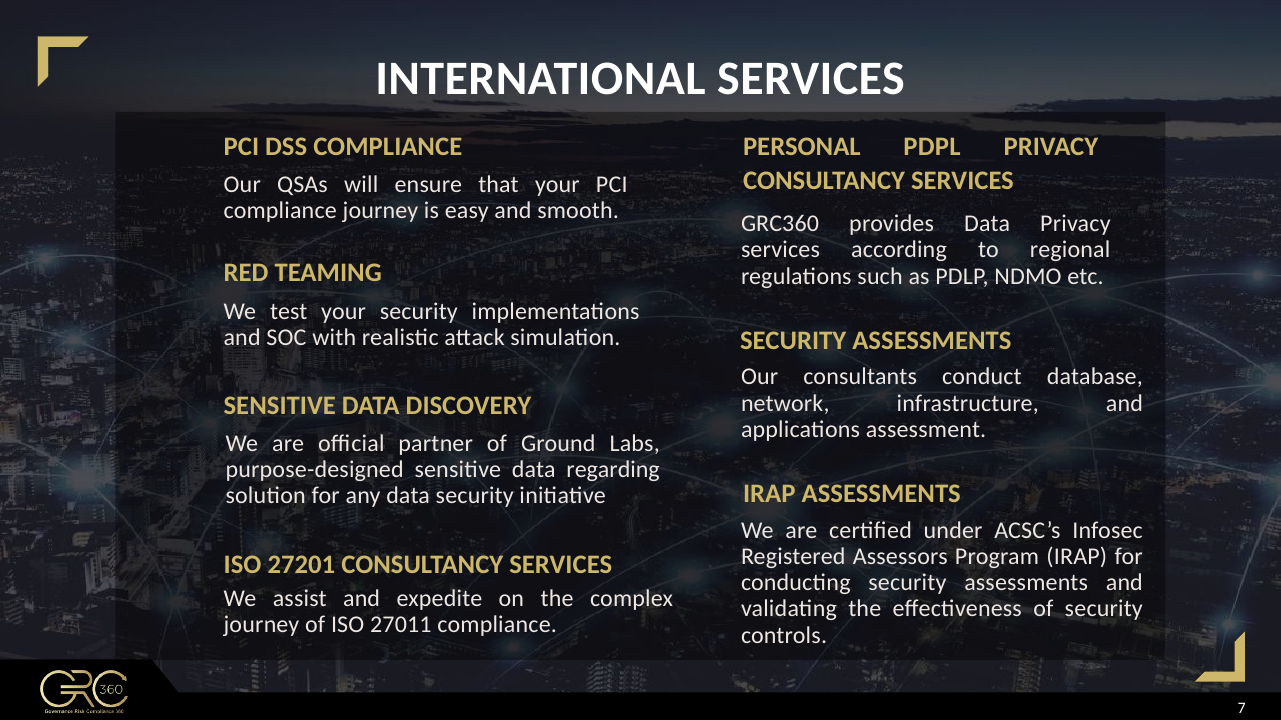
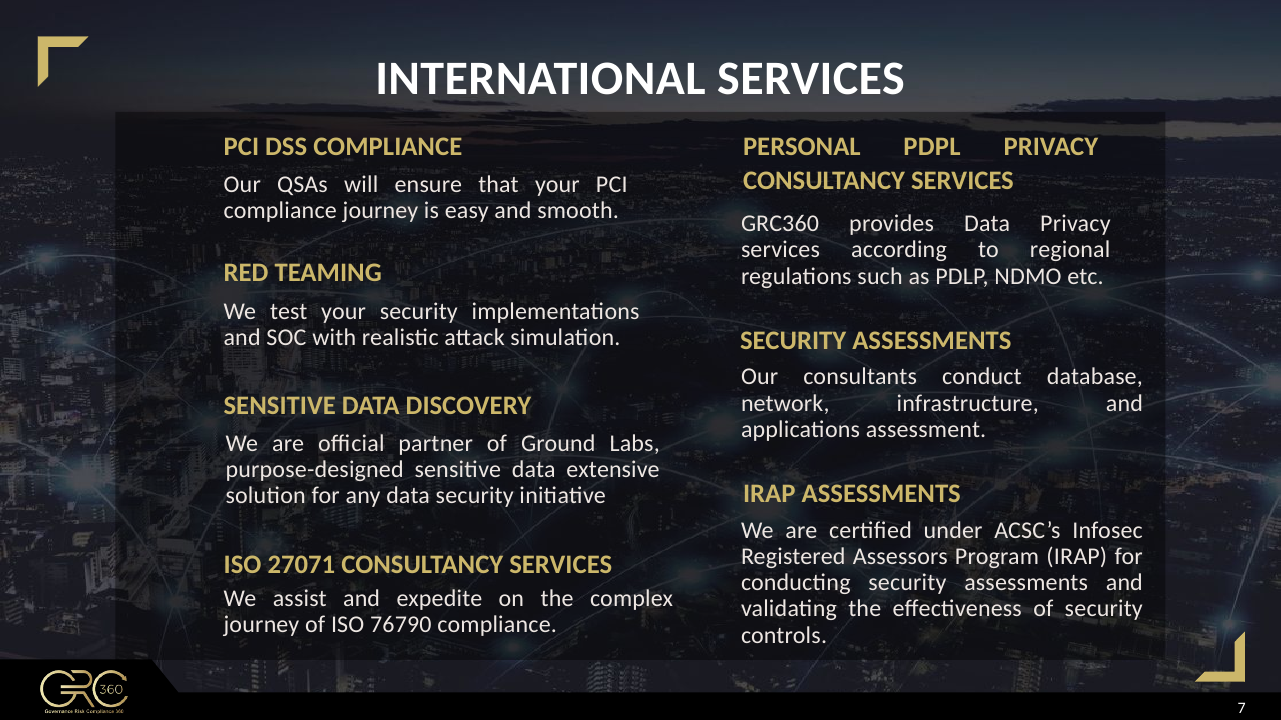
regarding: regarding -> extensive (613, 470)
27201: 27201 -> 27071 (301, 565)
27011: 27011 -> 76790 (401, 625)
